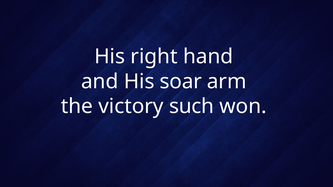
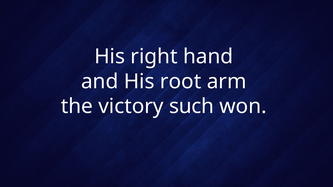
soar: soar -> root (181, 82)
